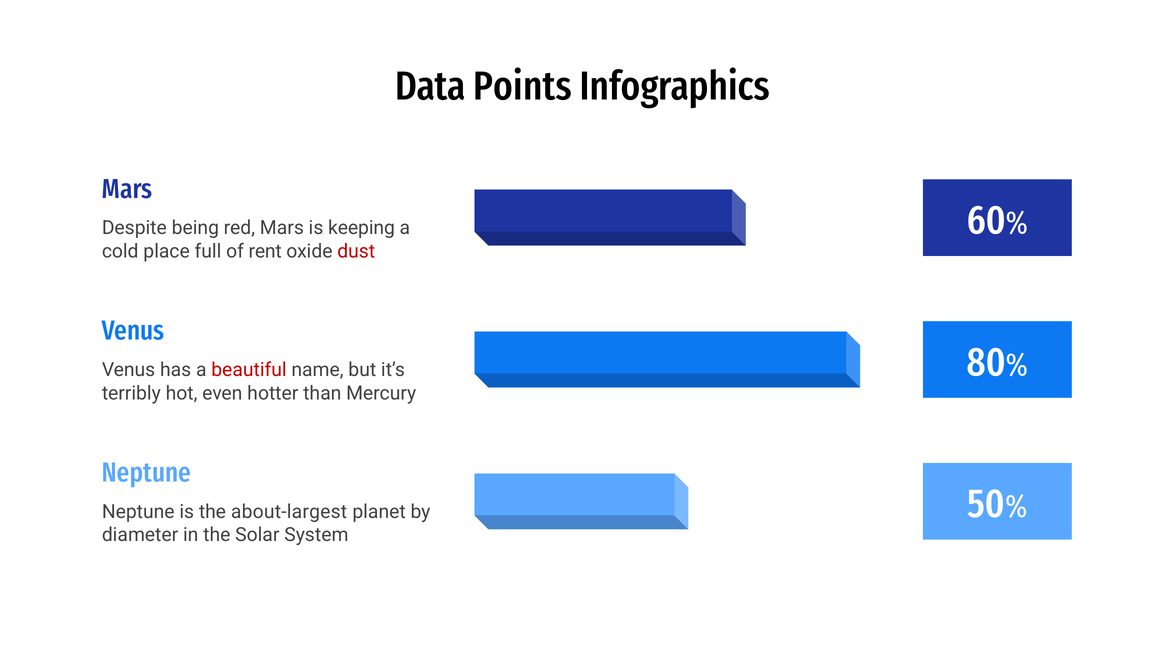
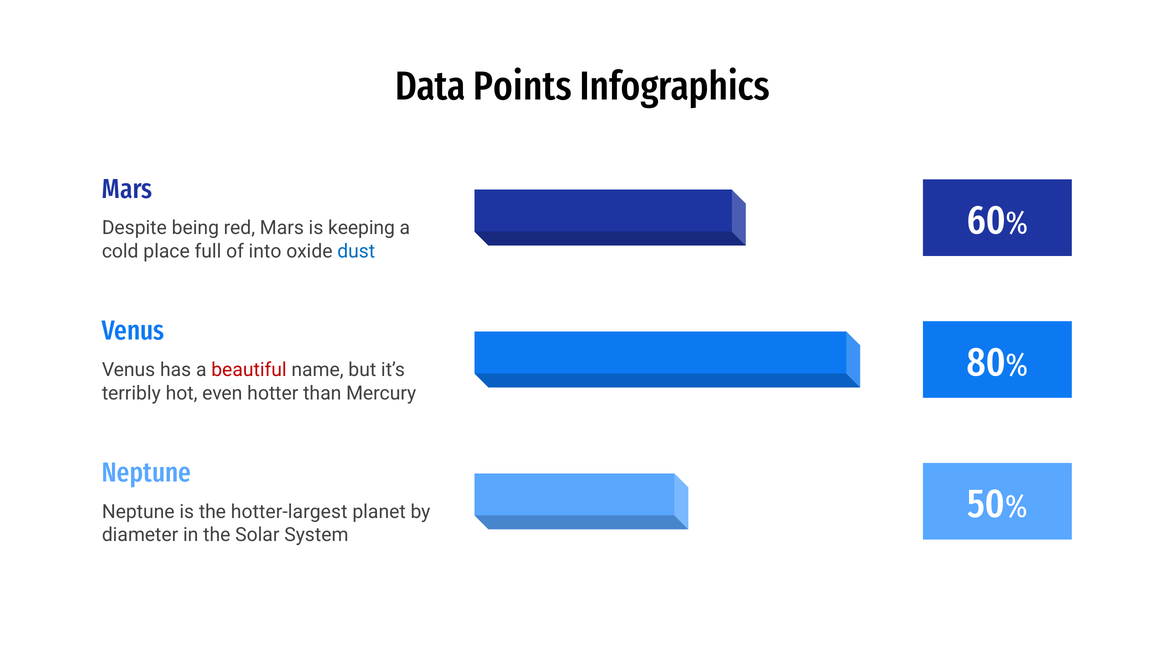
rent: rent -> into (265, 251)
dust colour: red -> blue (356, 251)
about-largest: about-largest -> hotter-largest (289, 511)
